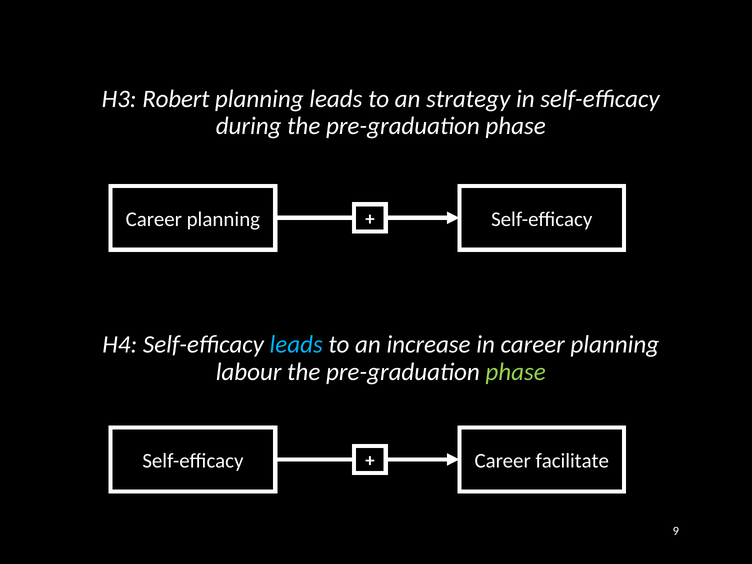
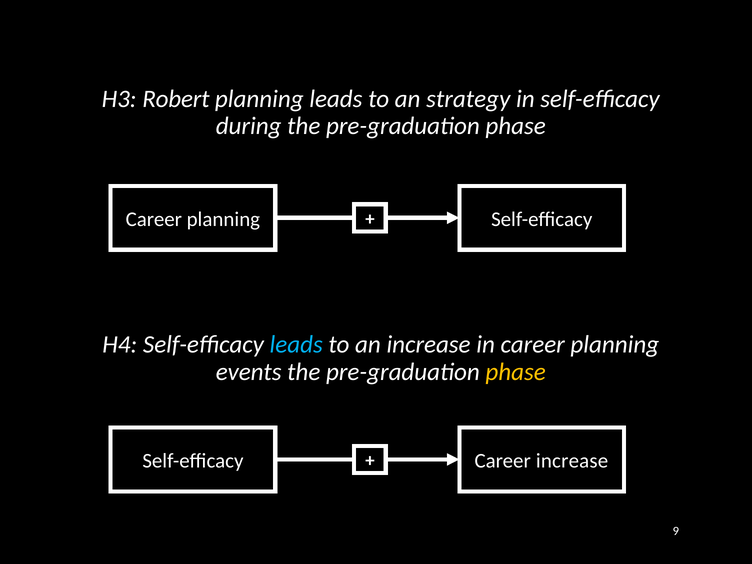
labour: labour -> events (249, 372)
phase colour: light green -> yellow (516, 372)
Career facilitate: facilitate -> increase (572, 461)
